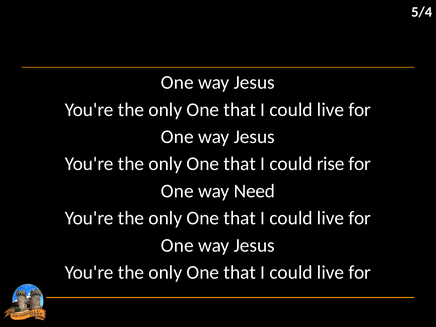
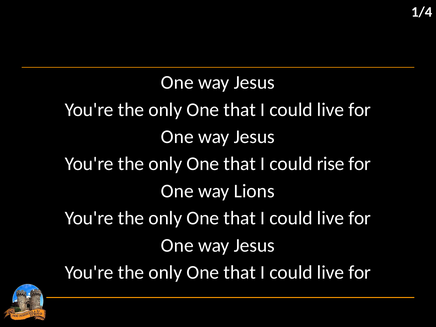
5/4: 5/4 -> 1/4 (422, 12)
Need: Need -> Lions (254, 191)
